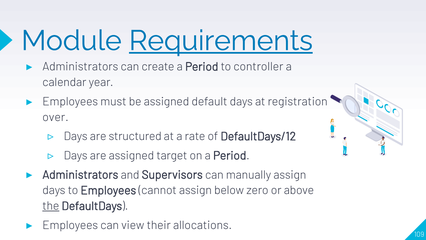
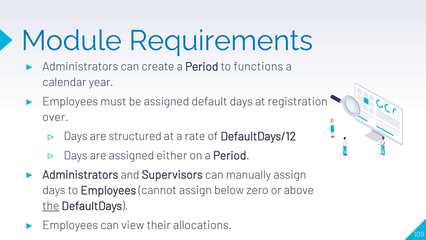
Requirements underline: present -> none (221, 41)
controller: controller -> functions (258, 67)
target: target -> either (172, 155)
